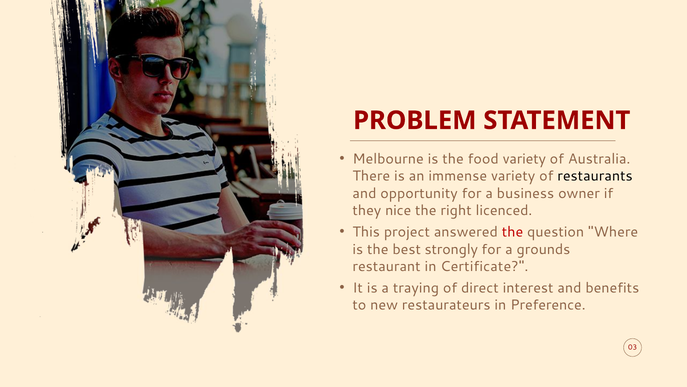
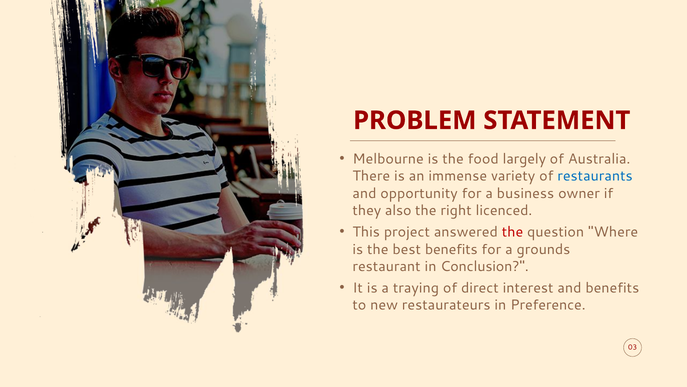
food variety: variety -> largely (524, 159)
restaurants colour: black -> blue (595, 176)
nice: nice -> also (398, 210)
best strongly: strongly -> benefits (451, 249)
Certificate: Certificate -> Conclusion (485, 266)
